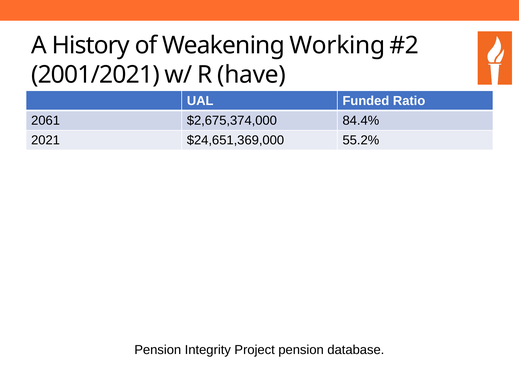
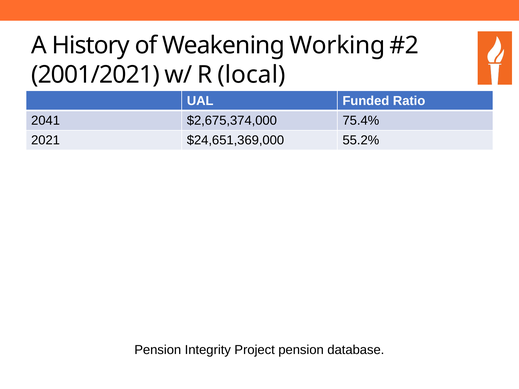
have: have -> local (251, 75)
2061: 2061 -> 2041 (46, 121)
84.4%: 84.4% -> 75.4% (361, 121)
